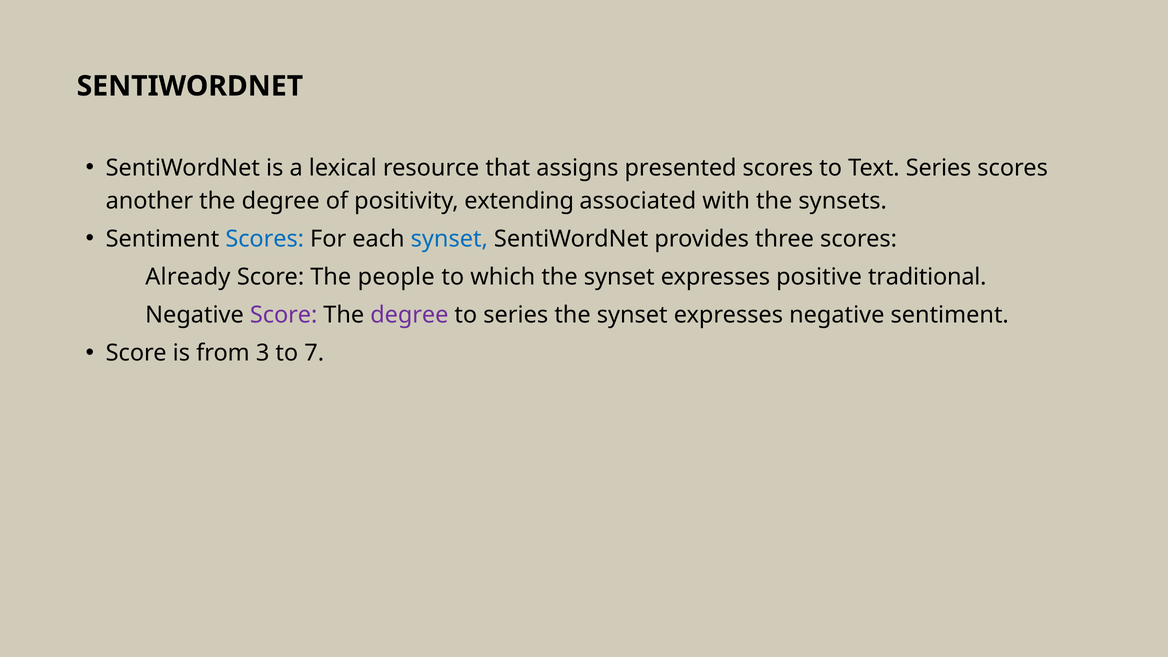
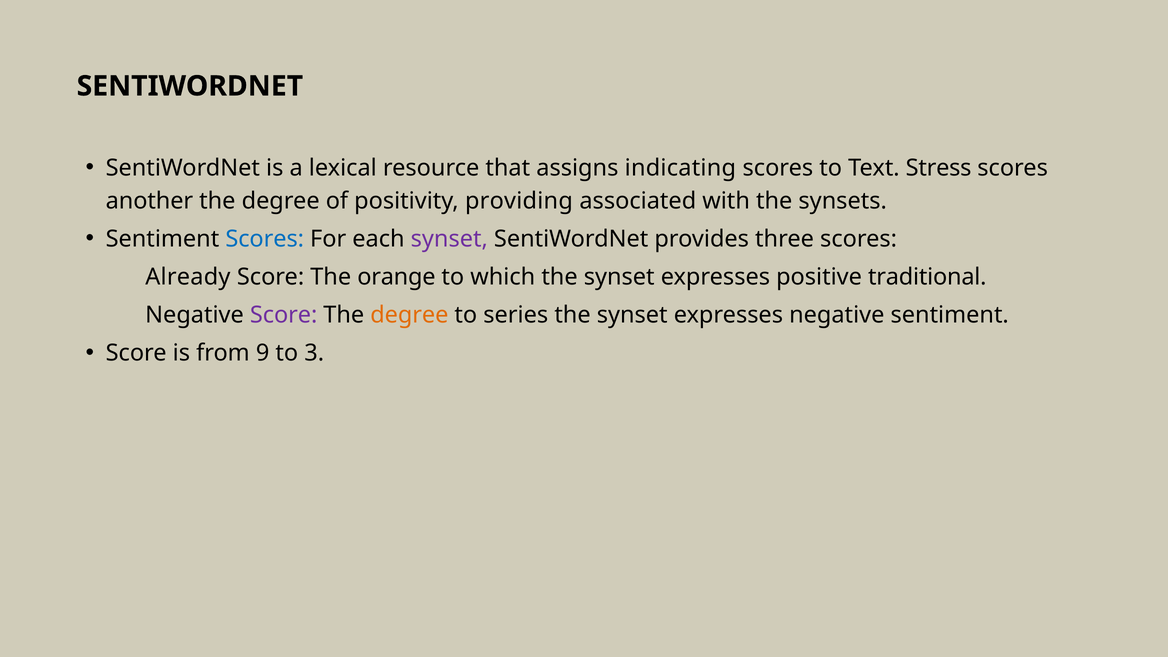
presented: presented -> indicating (680, 168)
Text Series: Series -> Stress (939, 168)
extending: extending -> providing (519, 201)
synset colour: blue -> purple (449, 239)
people: people -> orange (396, 277)
degree colour: purple -> orange (409, 315)
3: 3 -> 9 (263, 353)
7: 7 -> 3 (314, 353)
